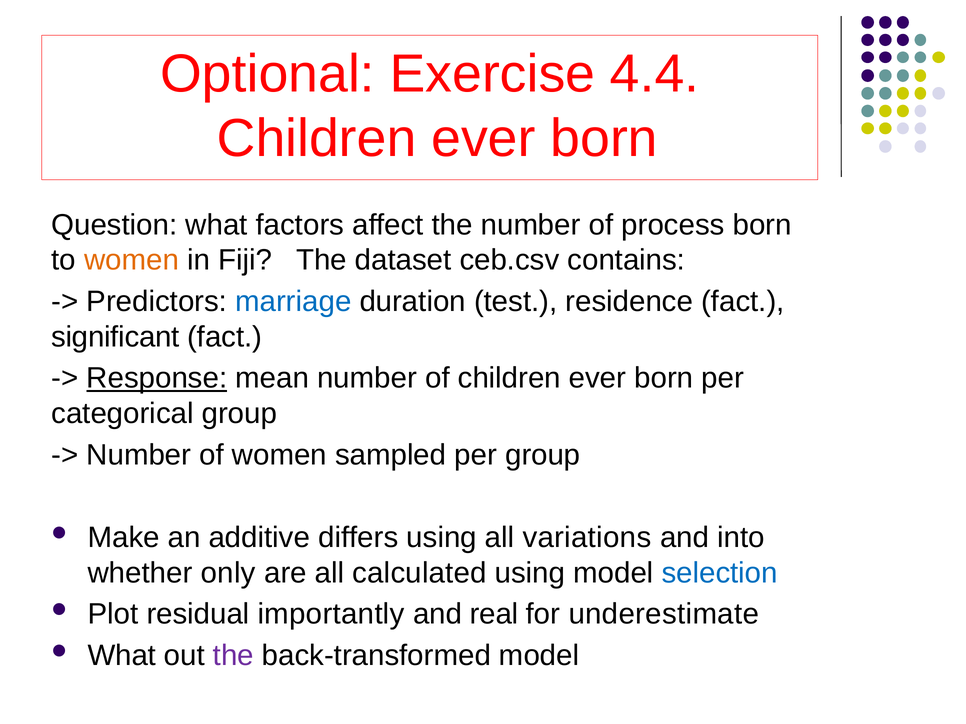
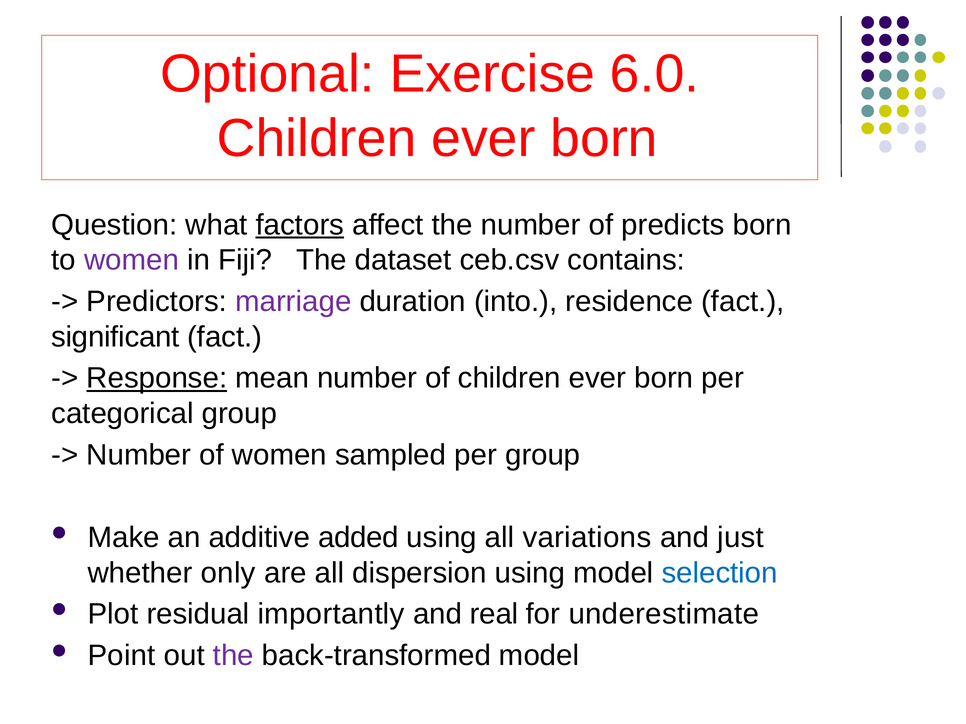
4.4: 4.4 -> 6.0 (655, 74)
factors underline: none -> present (300, 225)
process: process -> predicts (673, 225)
women colour: orange -> purple (132, 260)
marriage colour: blue -> purple (293, 302)
test: test -> into (516, 302)
differs: differs -> added (358, 538)
into: into -> just (741, 538)
calculated: calculated -> dispersion (420, 573)
What: What -> Point (122, 656)
